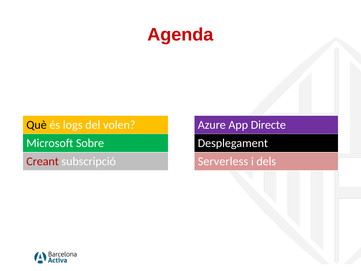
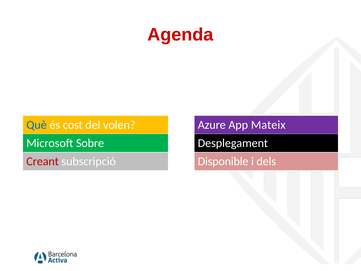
Què colour: black -> blue (37, 125)
logs: logs -> cost (73, 125)
Directe: Directe -> Mateix (268, 125)
Serverless: Serverless -> Disponible (223, 161)
